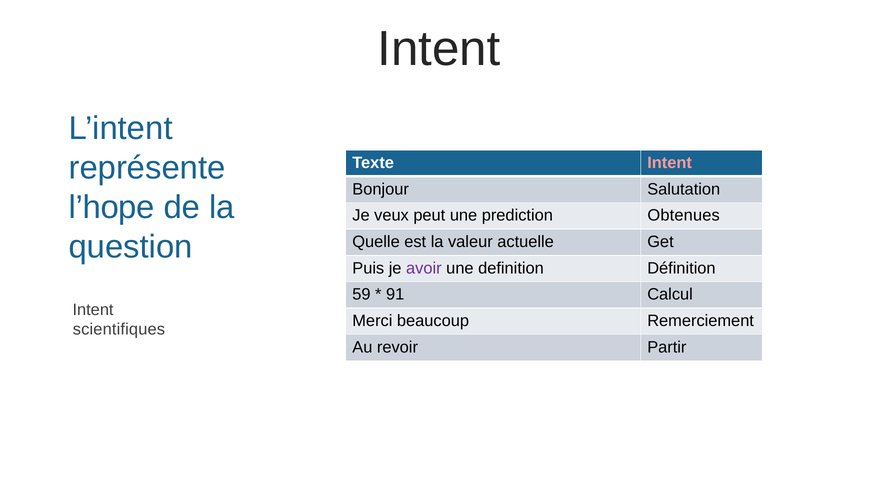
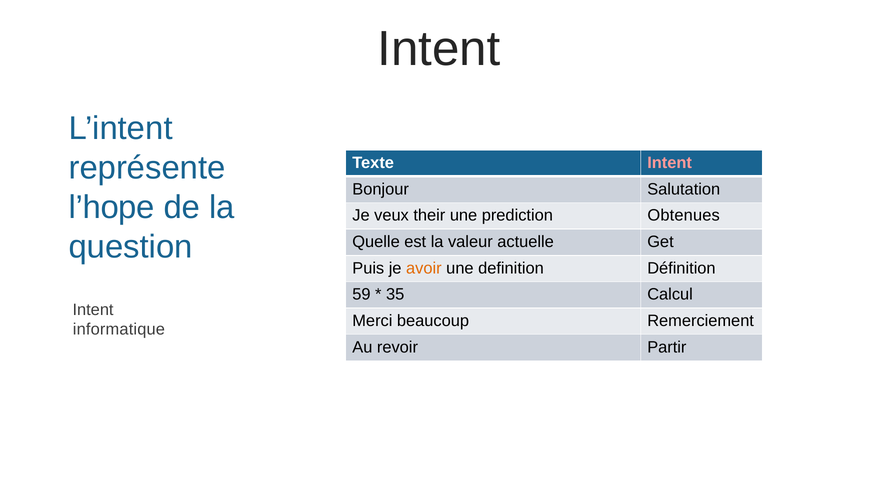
peut: peut -> their (429, 215)
avoir colour: purple -> orange (424, 268)
91: 91 -> 35 (395, 294)
scientifiques: scientifiques -> informatique (119, 329)
